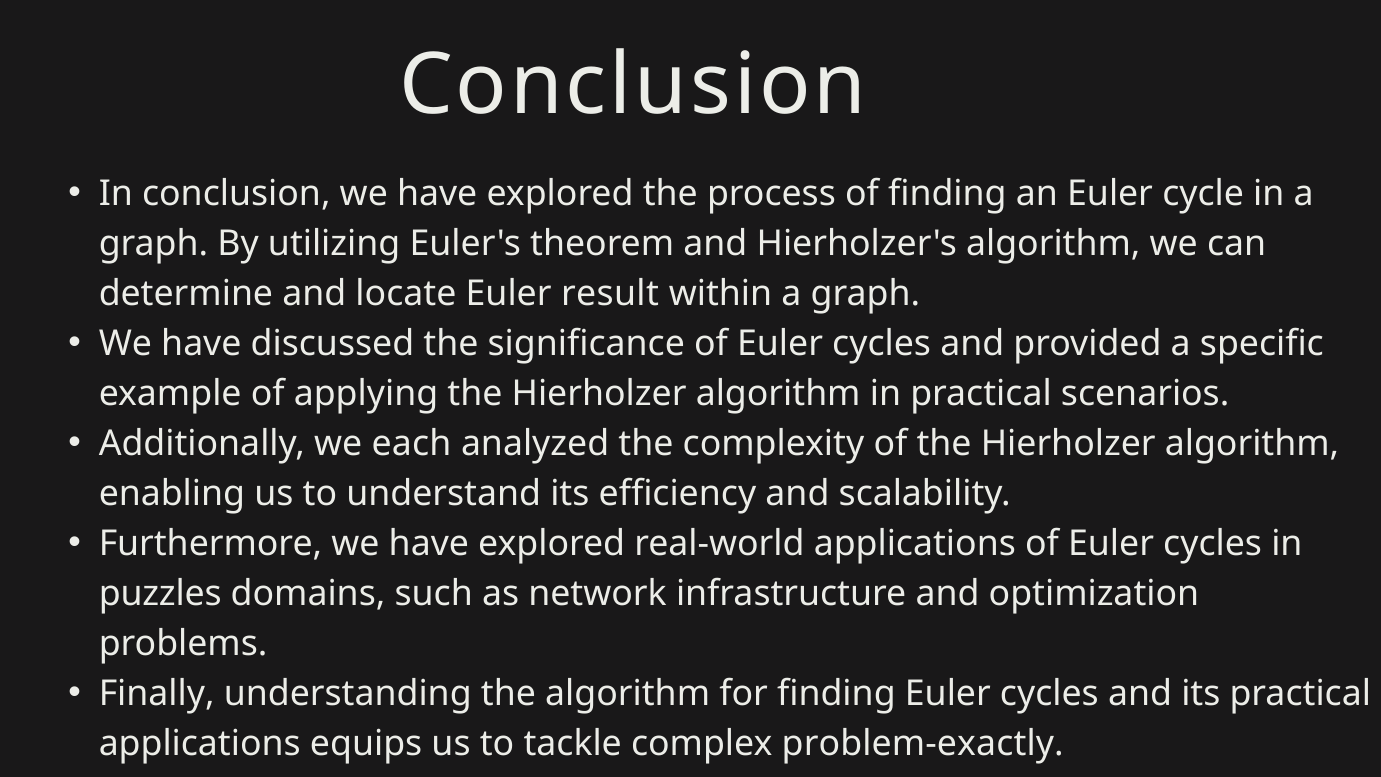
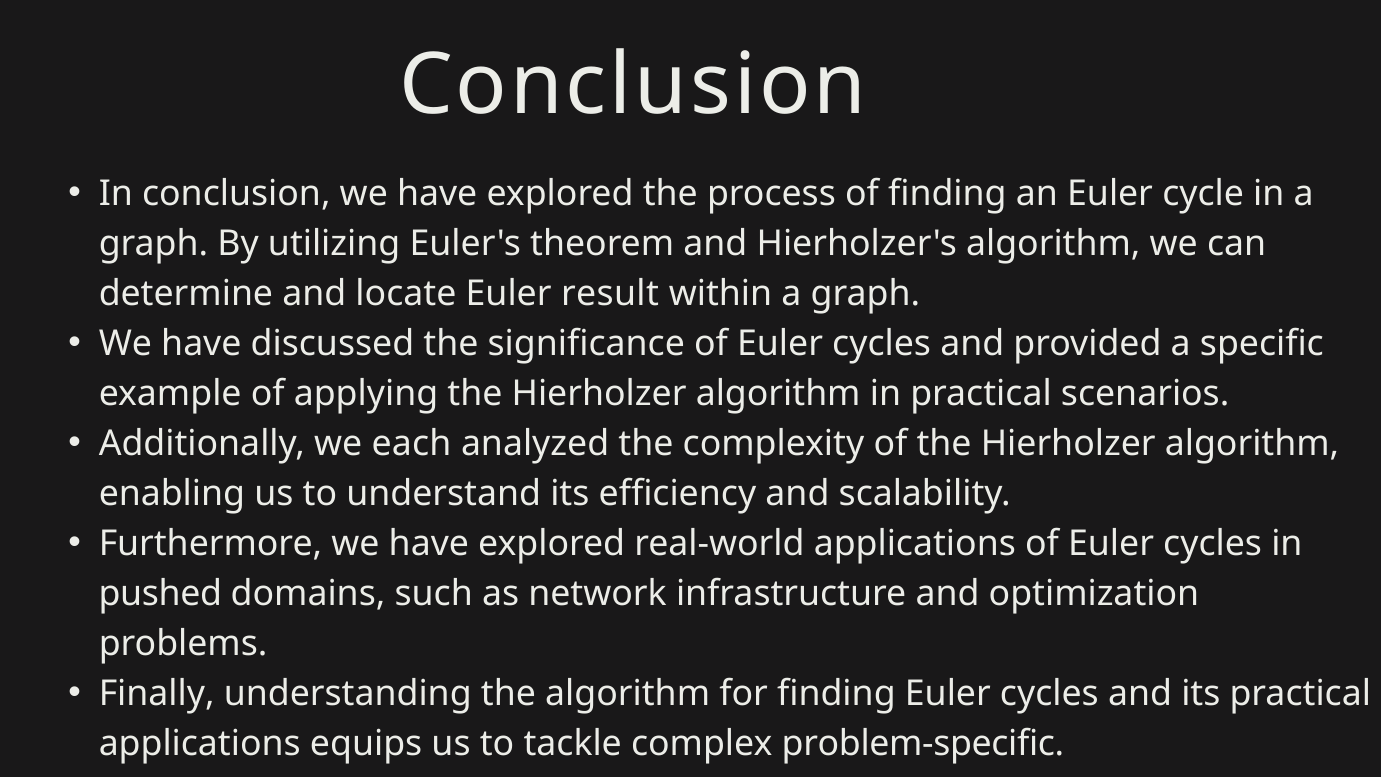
puzzles: puzzles -> pushed (160, 594)
problem-exactly: problem-exactly -> problem-specific (923, 744)
